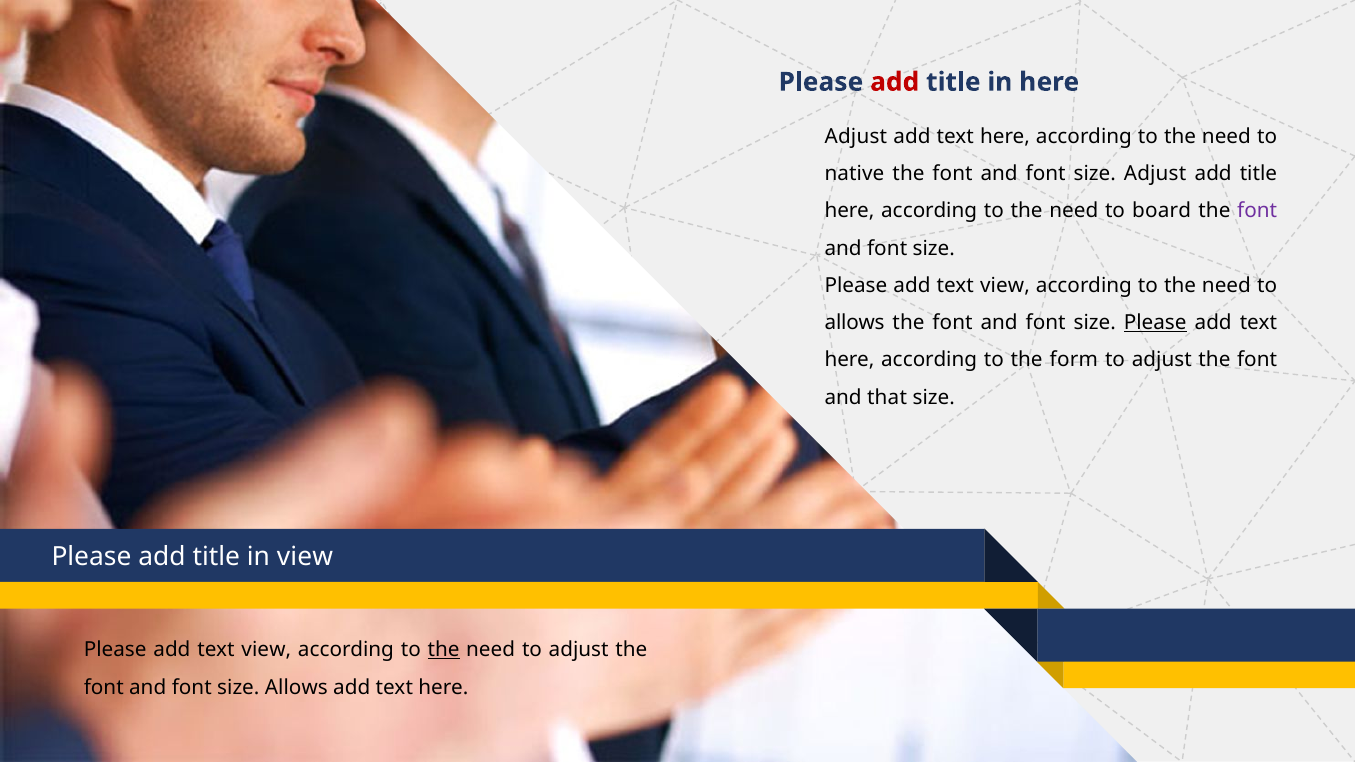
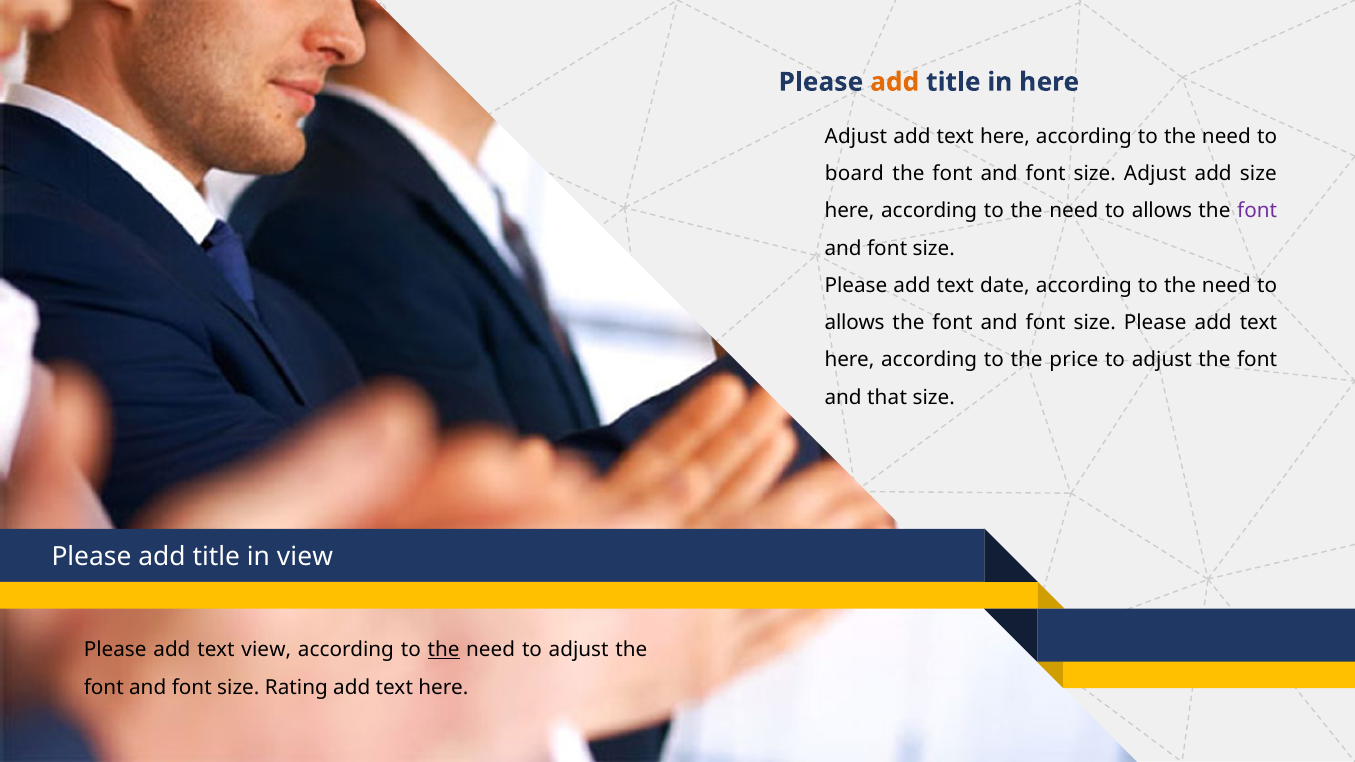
add colour: red -> orange (895, 82)
native: native -> board (854, 174)
title: title -> size (1258, 174)
board: board -> allows (1162, 211)
view: view -> date (1005, 286)
Please underline: present -> none (1155, 323)
form: form -> price (1074, 360)
size Allows: Allows -> Rating (296, 687)
